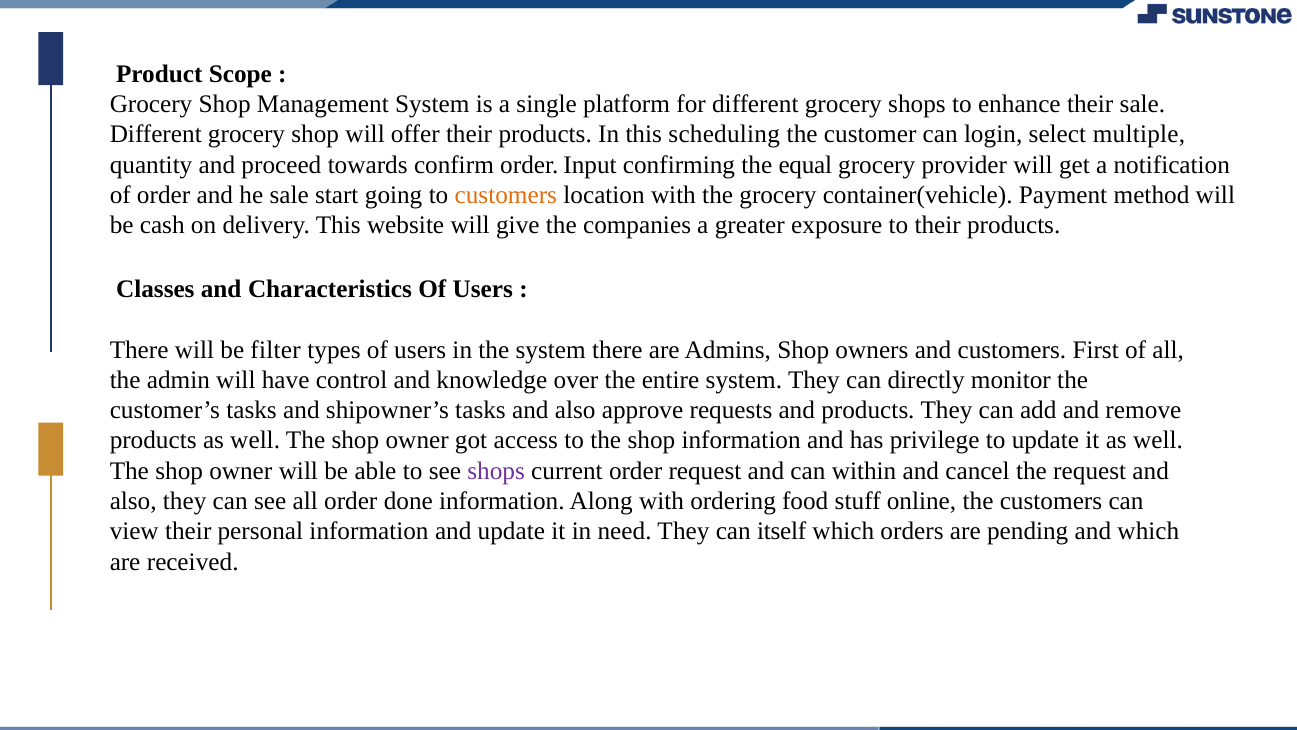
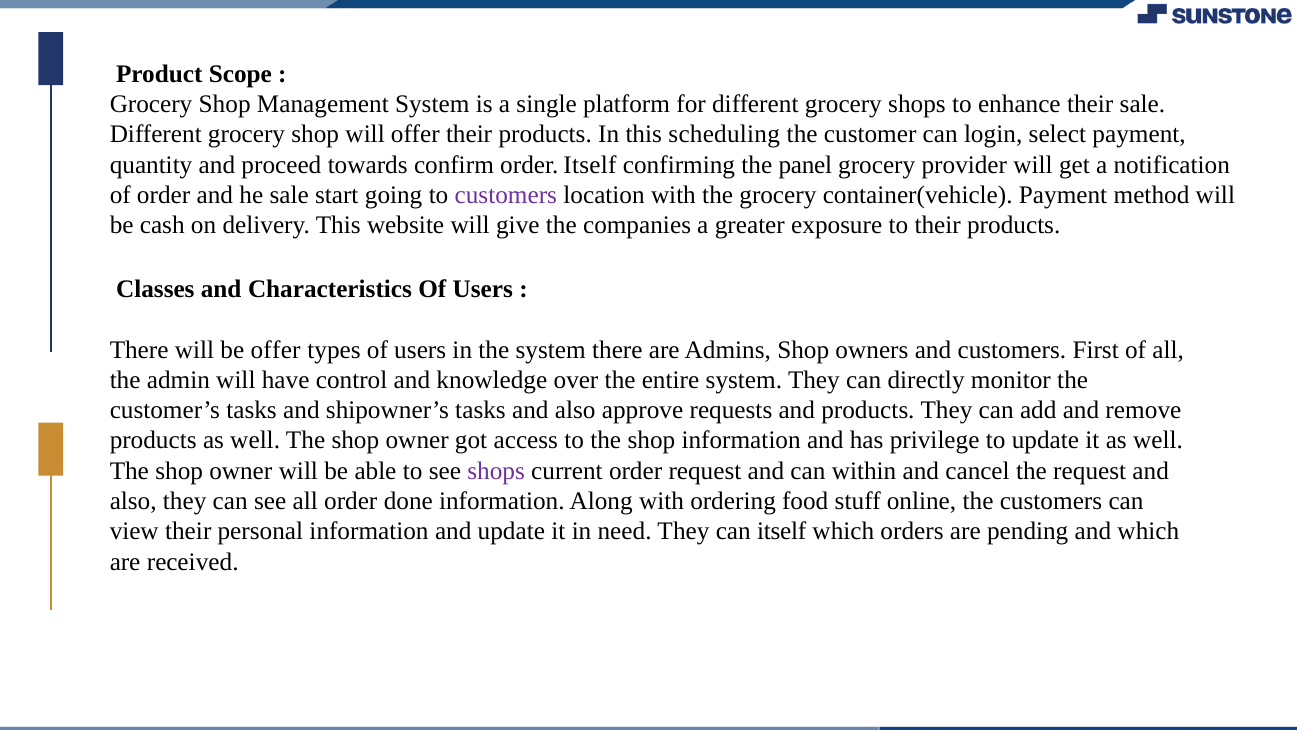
select multiple: multiple -> payment (1139, 134)
order Input: Input -> Itself (590, 165)
equal: equal -> panel (805, 165)
customers colour: orange -> purple (506, 195)
be filter: filter -> offer (276, 350)
